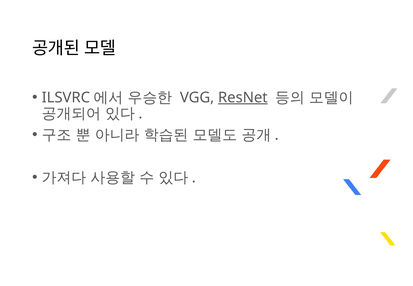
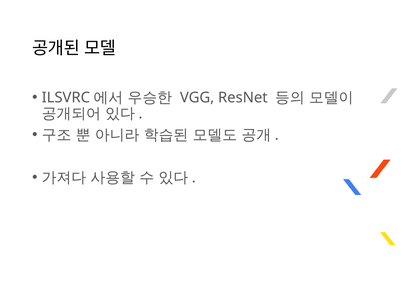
ResNet underline: present -> none (243, 98)
